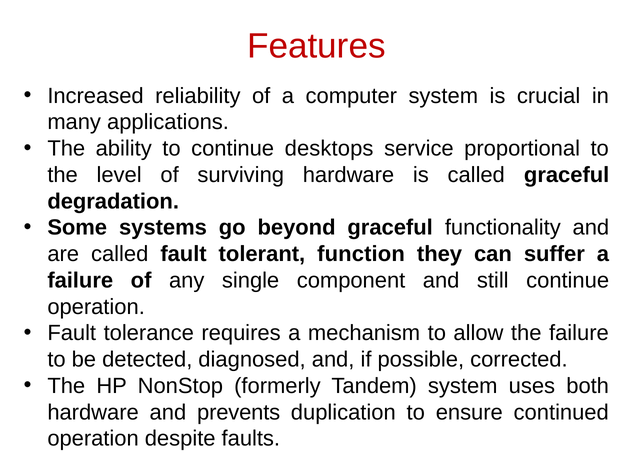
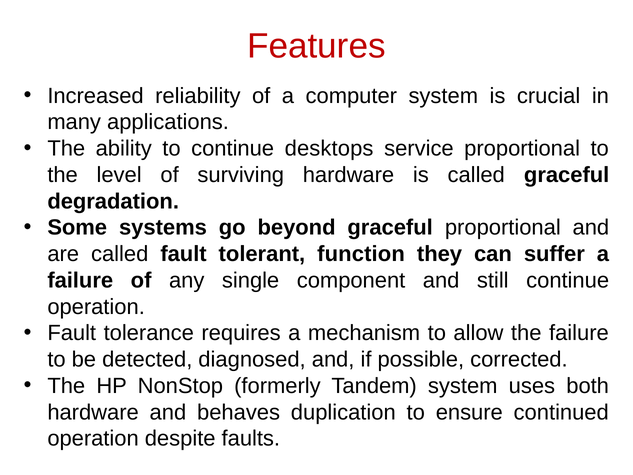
graceful functionality: functionality -> proportional (503, 228)
prevents: prevents -> behaves (239, 412)
